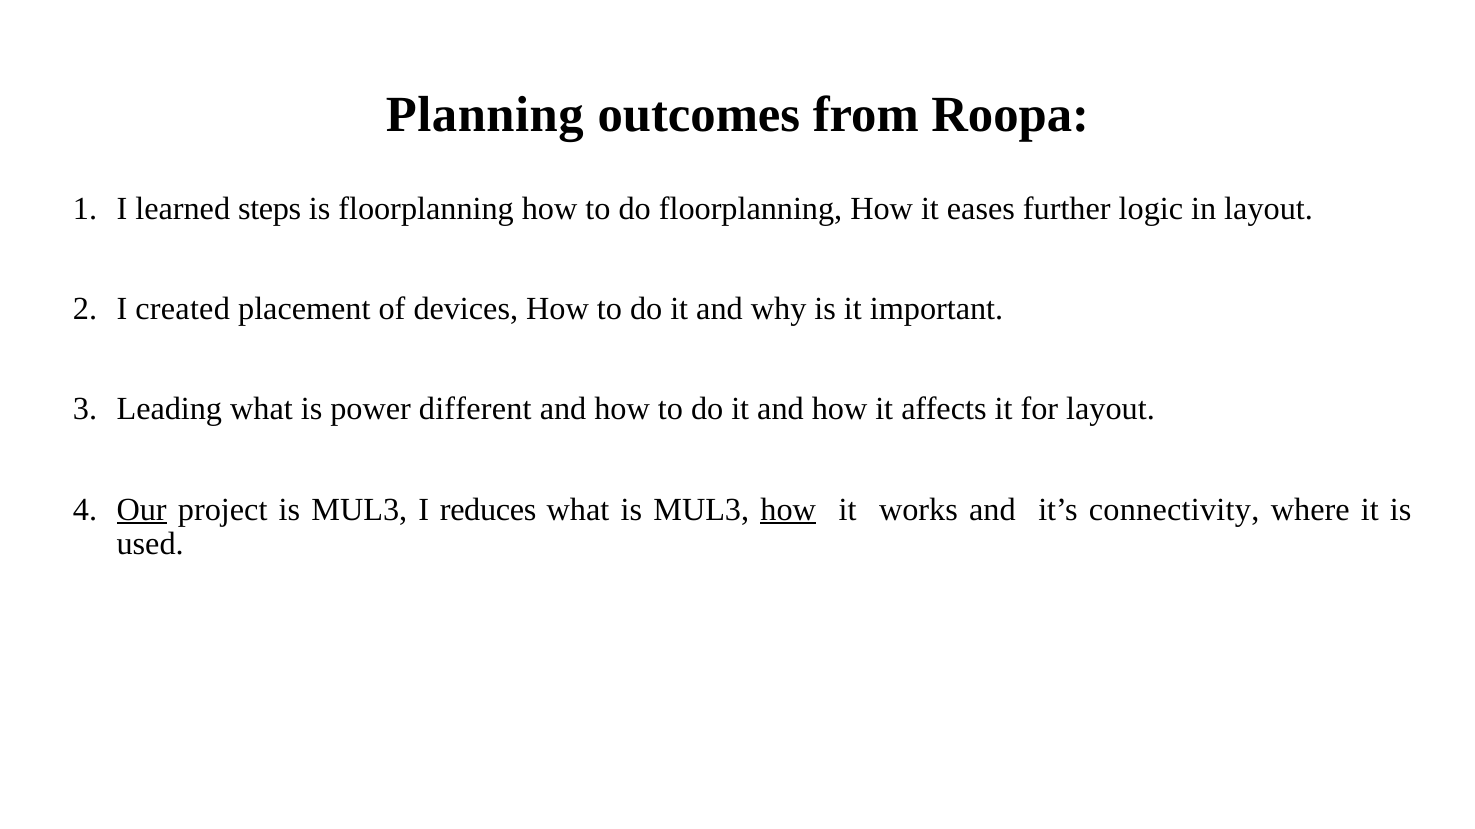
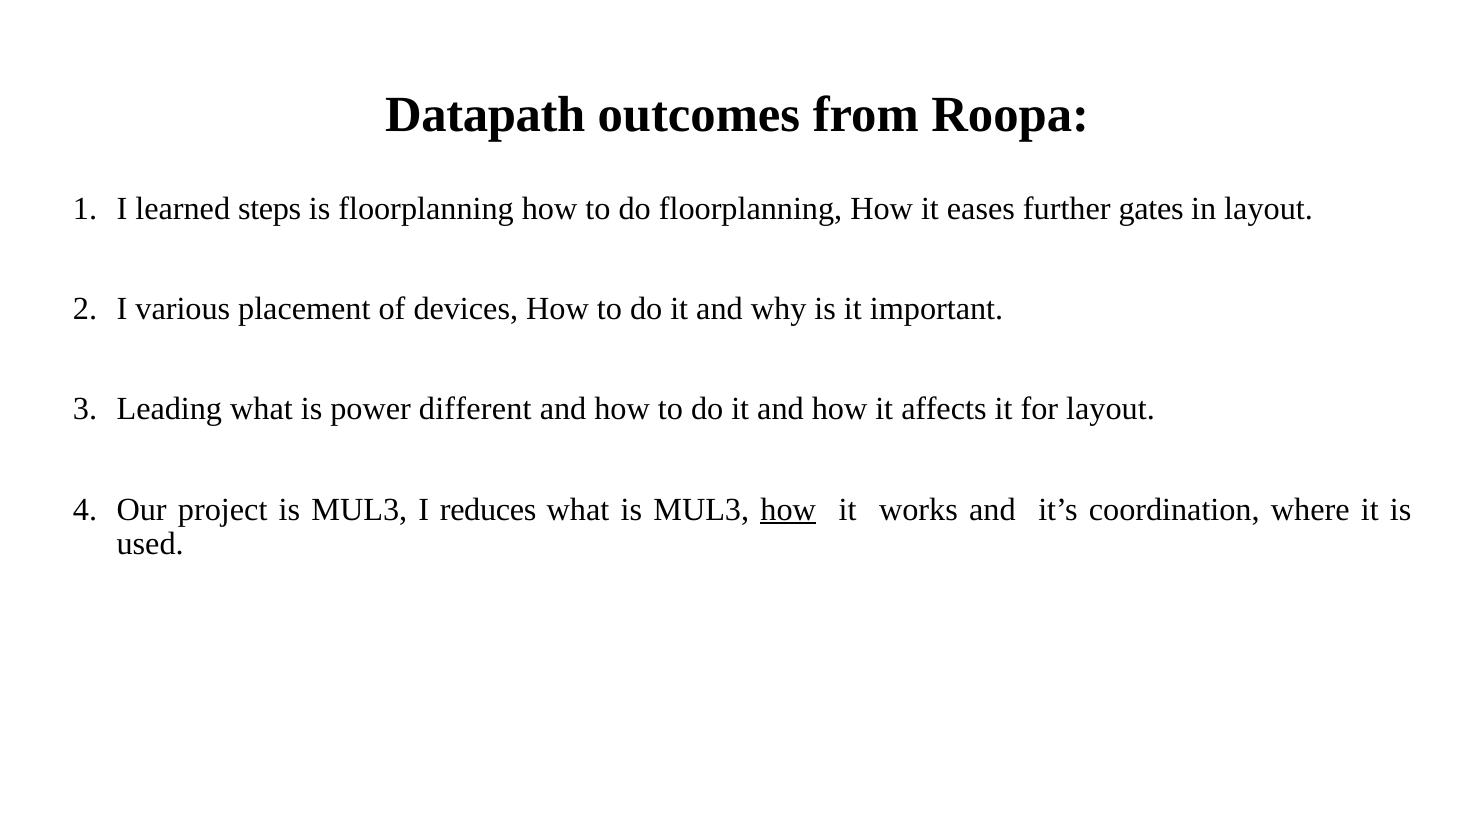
Planning: Planning -> Datapath (485, 115)
logic: logic -> gates (1151, 209)
created: created -> various (183, 309)
Our underline: present -> none (142, 510)
connectivity: connectivity -> coordination (1174, 510)
